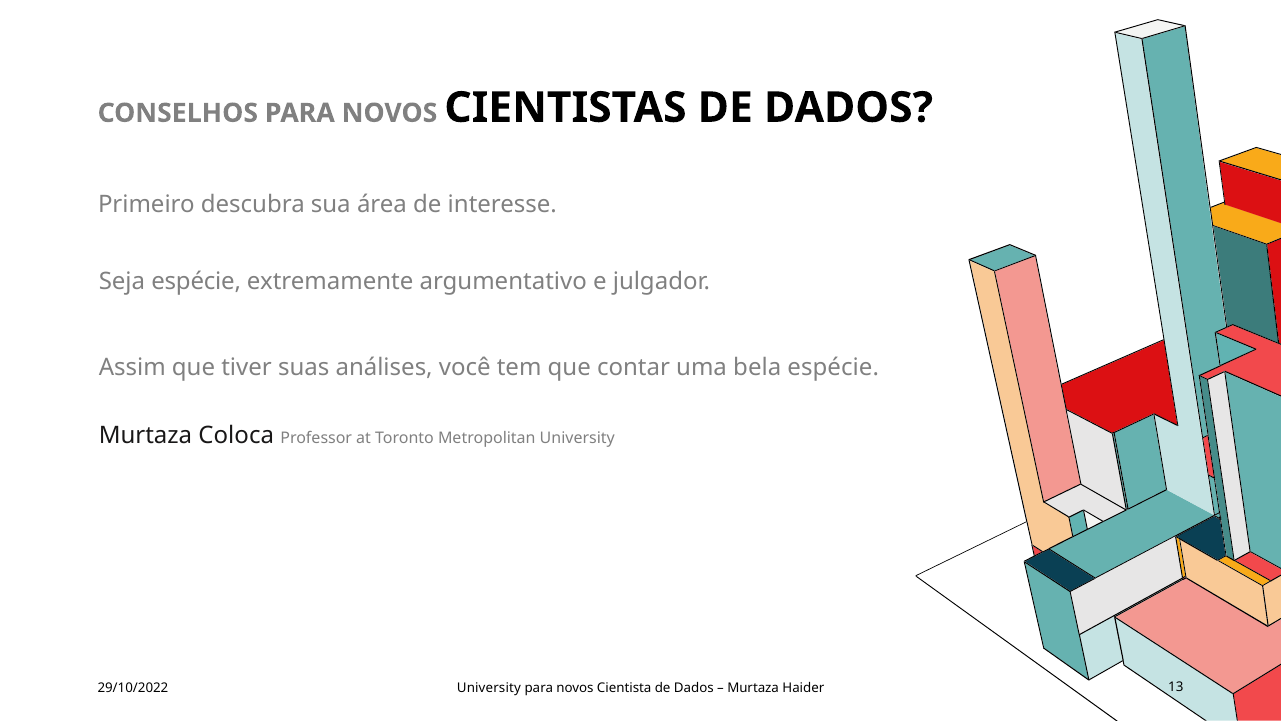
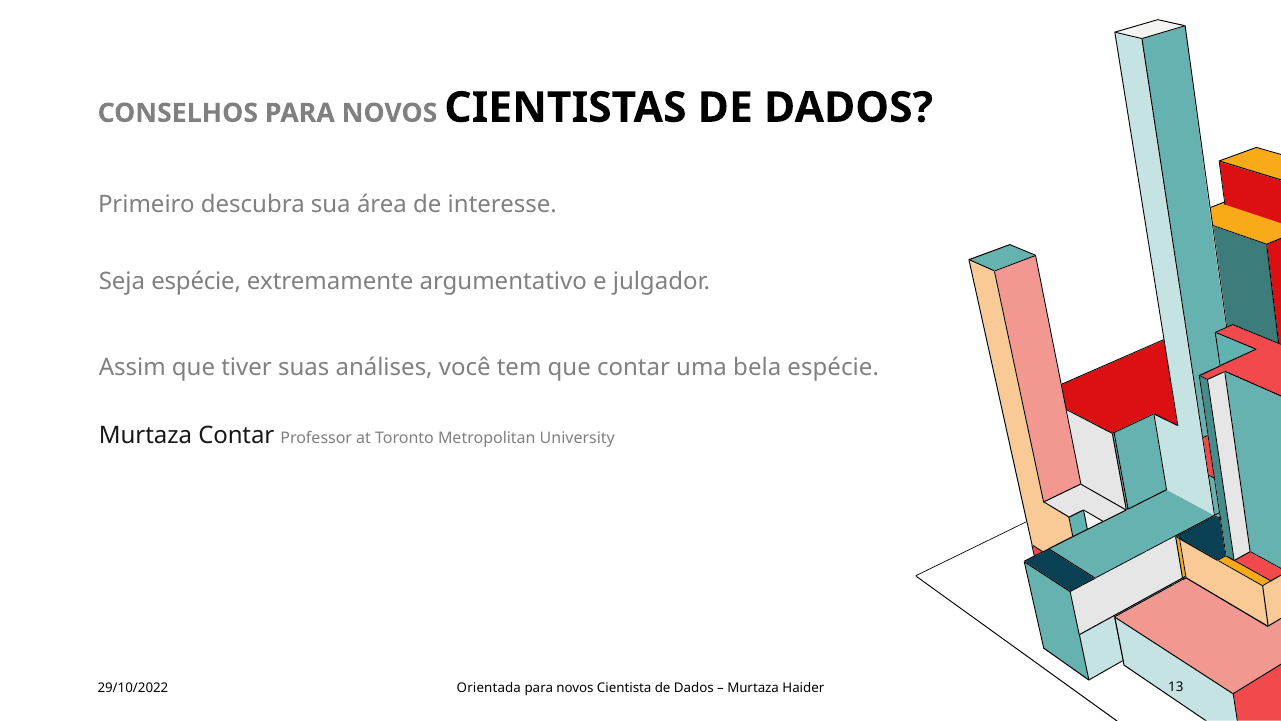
Murtaza Coloca: Coloca -> Contar (236, 435)
29/10/2022 University: University -> Orientada (489, 688)
